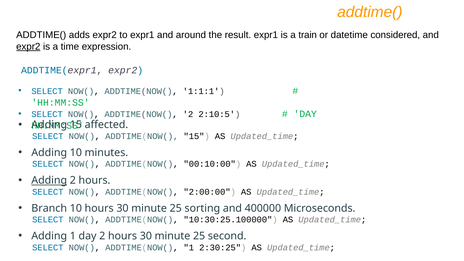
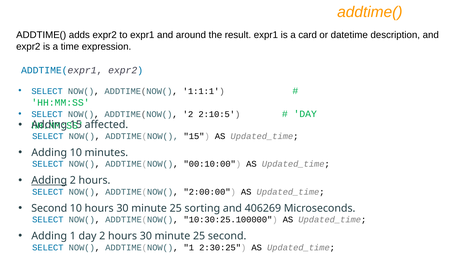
train: train -> card (308, 35)
considered: considered -> description (395, 35)
expr2 underline: present -> none (28, 47)
Branch: Branch -> Second (49, 208)
400000: 400000 -> 406269 (263, 208)
